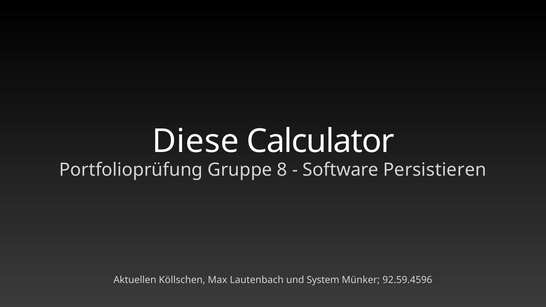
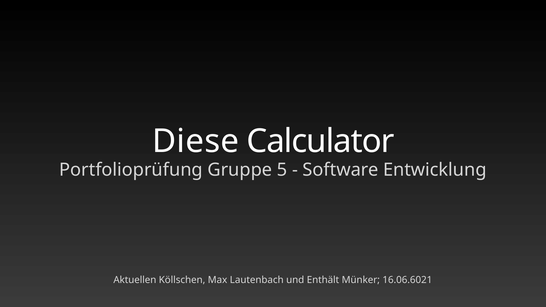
8: 8 -> 5 (282, 170)
Persistieren: Persistieren -> Entwicklung (435, 170)
System: System -> Enthält (323, 280)
92.59.4596: 92.59.4596 -> 16.06.6021 (407, 280)
